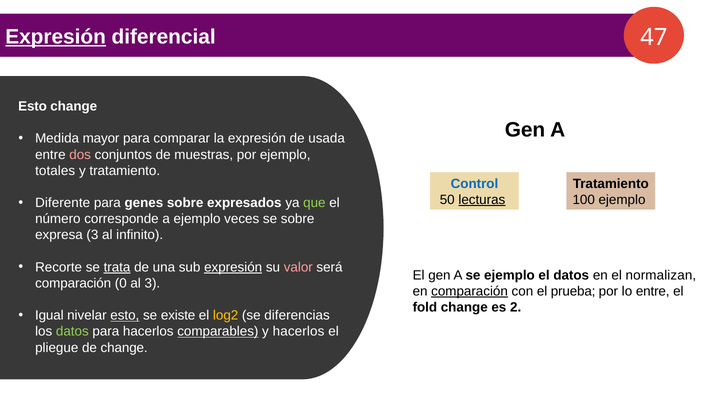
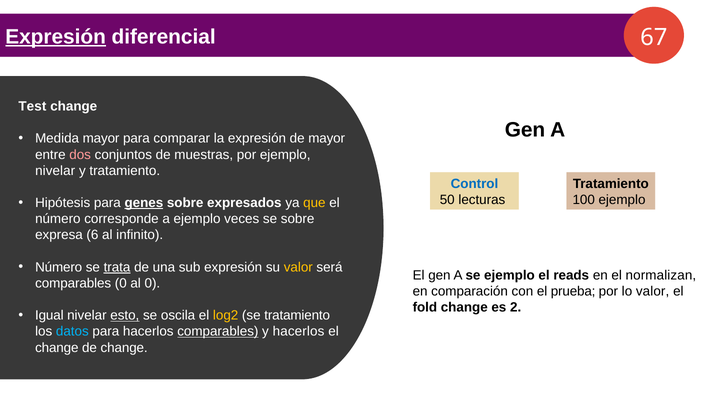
47: 47 -> 67 (654, 38)
Esto: Esto -> Test (32, 106)
de usada: usada -> mayor (327, 139)
totales: totales -> nivelar (55, 171)
lecturas underline: present -> none (482, 200)
Diferente: Diferente -> Hipótesis (63, 203)
genes underline: none -> present (144, 203)
que colour: light green -> yellow (314, 203)
expresa 3: 3 -> 6 (92, 235)
Recorte: Recorte -> Número (59, 267)
expresión underline: present -> none (233, 267)
valor colour: pink -> yellow (298, 267)
el datos: datos -> reads (571, 275)
comparación: comparación -> comparables (73, 283)
al 3: 3 -> 0 (152, 283)
comparación underline: present -> none (470, 291)
lo entre: entre -> valor (653, 291)
existe: existe -> oscila (178, 316)
se diferencias: diferencias -> tratamiento (297, 316)
datos colour: light green -> light blue (72, 332)
pliegue: pliegue -> change (57, 348)
